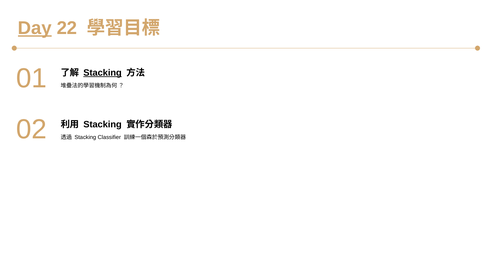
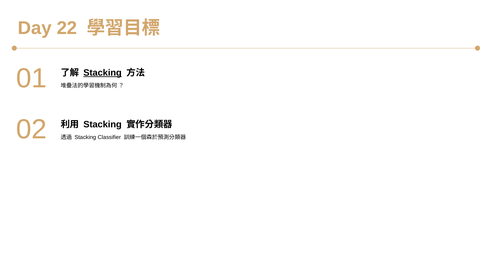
Day underline: present -> none (35, 28)
